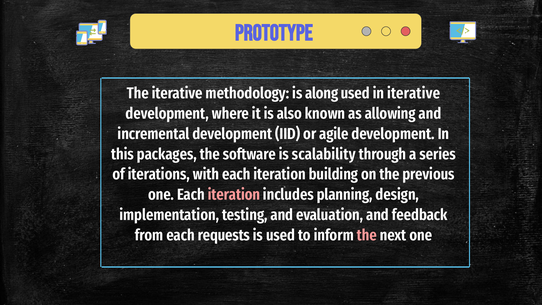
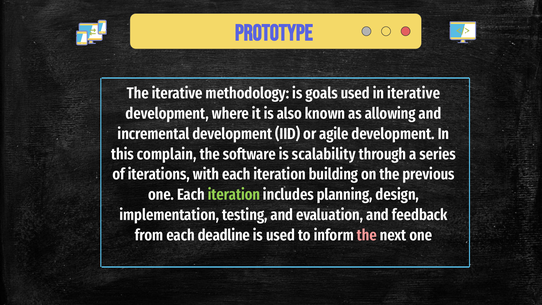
along: along -> goals (322, 93)
packages: packages -> complain (167, 154)
iteration colour: pink -> light green (234, 195)
requests: requests -> deadline (224, 235)
